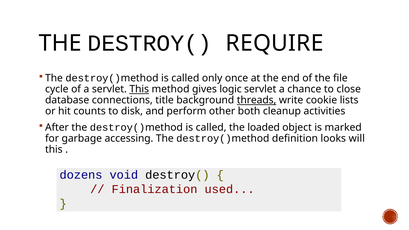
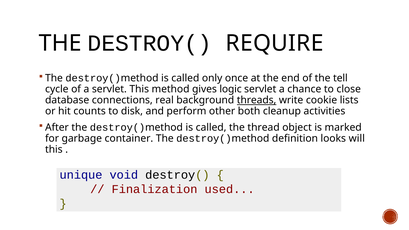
file: file -> tell (340, 78)
This underline: present -> none (139, 89)
title: title -> real (165, 100)
loaded: loaded -> thread (264, 127)
accessing: accessing -> container (129, 138)
dozens: dozens -> unique (81, 175)
